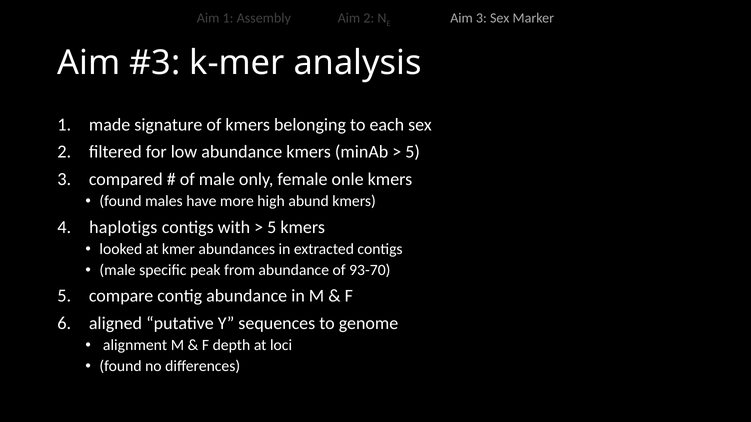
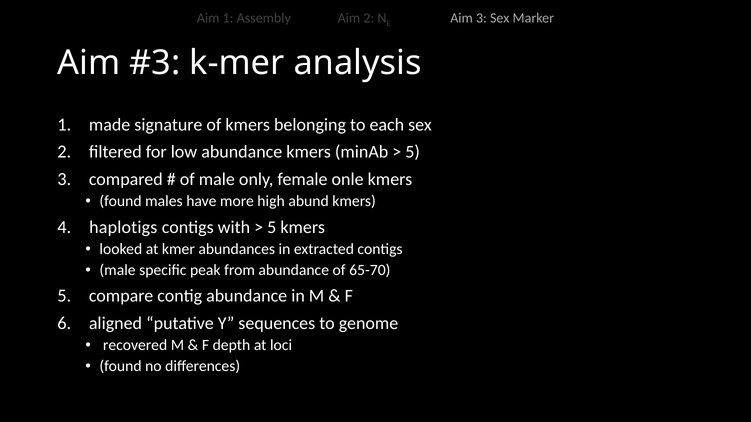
93-70: 93-70 -> 65-70 (370, 270)
alignment: alignment -> recovered (135, 346)
